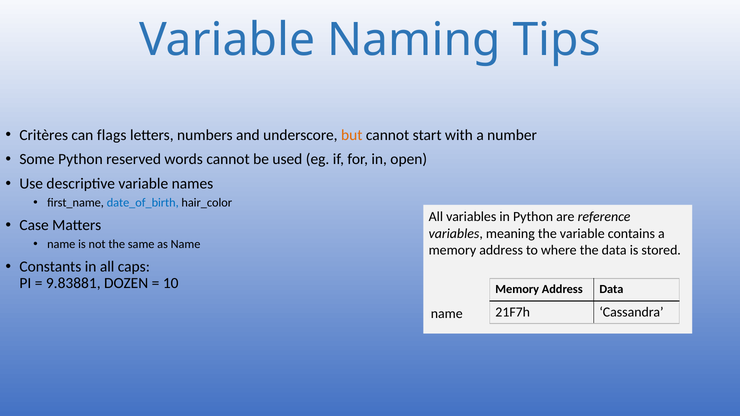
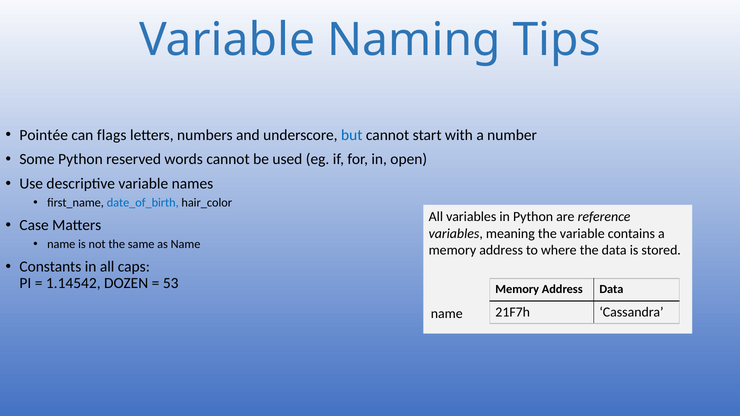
Critères: Critères -> Pointée (44, 135)
but colour: orange -> blue (352, 135)
9.83881: 9.83881 -> 1.14542 (73, 284)
10: 10 -> 53 (171, 284)
